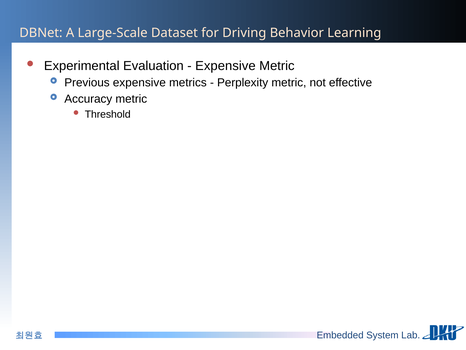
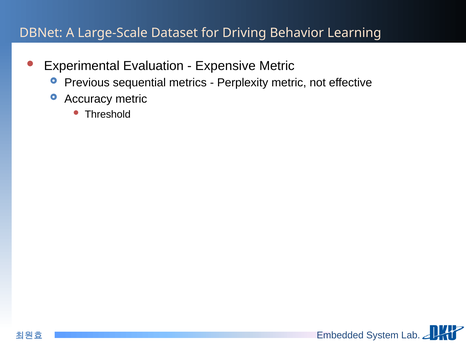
Previous expensive: expensive -> sequential (139, 83)
